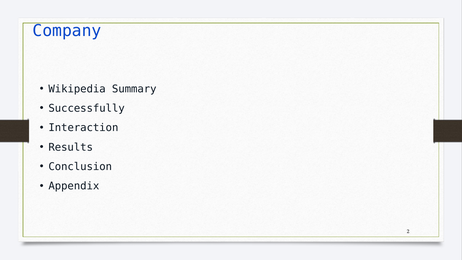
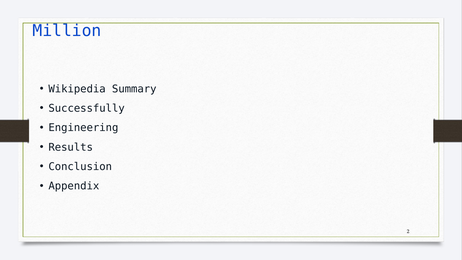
Company: Company -> Million (67, 31)
Interaction: Interaction -> Engineering (83, 128)
